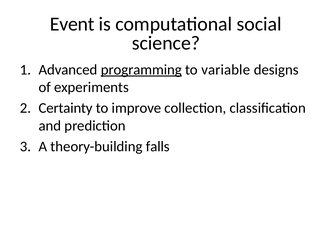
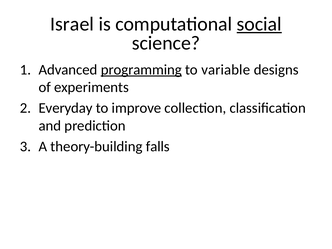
Event: Event -> Israel (72, 24)
social underline: none -> present (259, 24)
Certainty: Certainty -> Everyday (66, 108)
